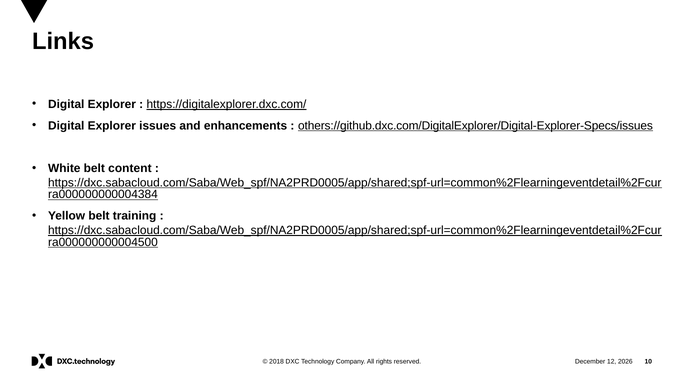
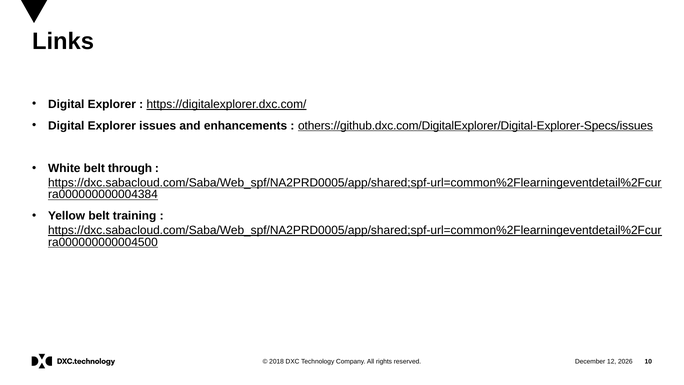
content: content -> through (130, 168)
